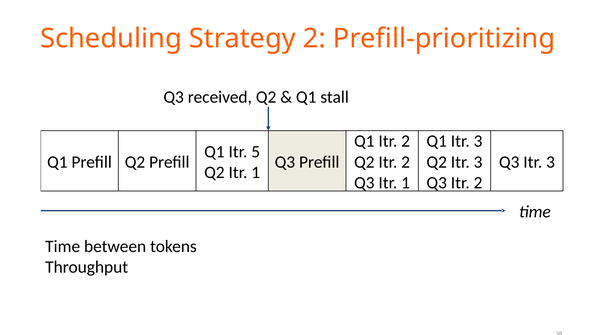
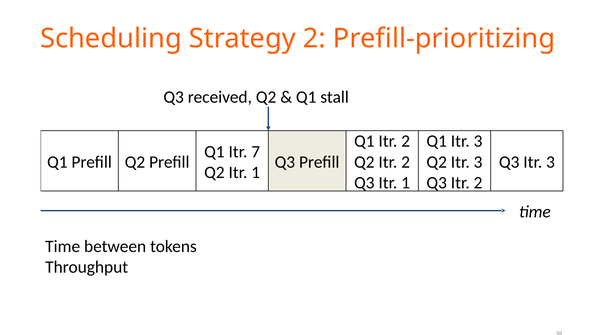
5: 5 -> 7 (256, 152)
